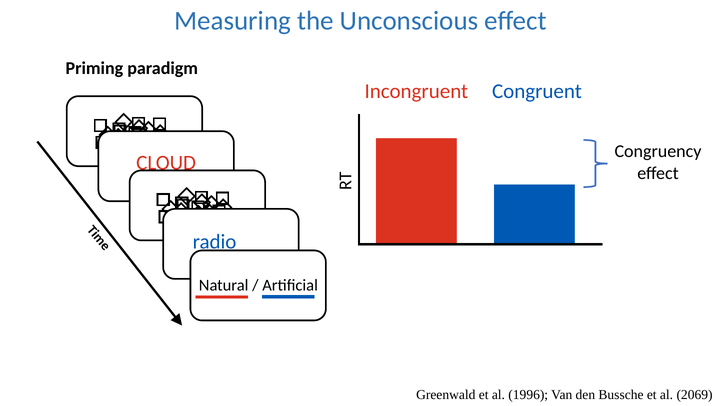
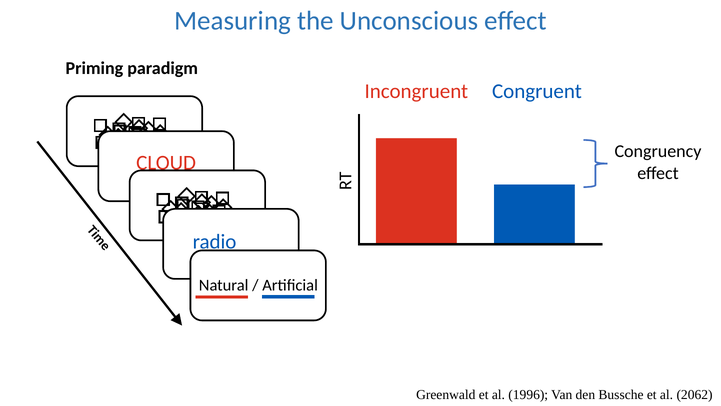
2069: 2069 -> 2062 (695, 394)
